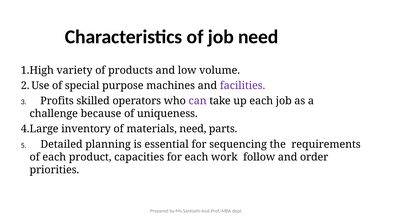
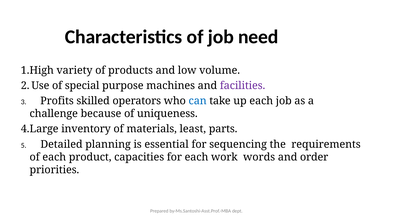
can colour: purple -> blue (198, 101)
materials need: need -> least (193, 129)
follow: follow -> words (259, 157)
